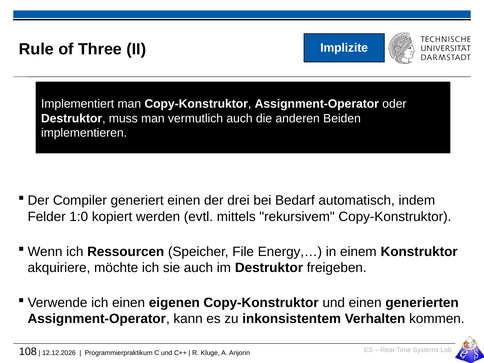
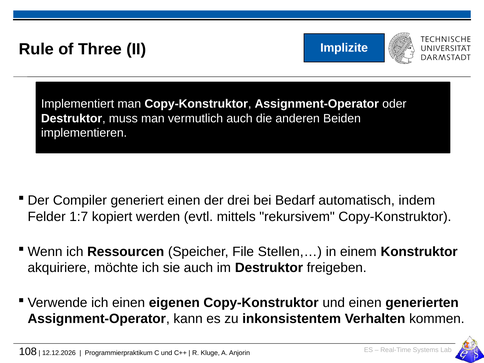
1:0: 1:0 -> 1:7 (79, 217)
Energy,…: Energy,… -> Stellen,… (290, 252)
